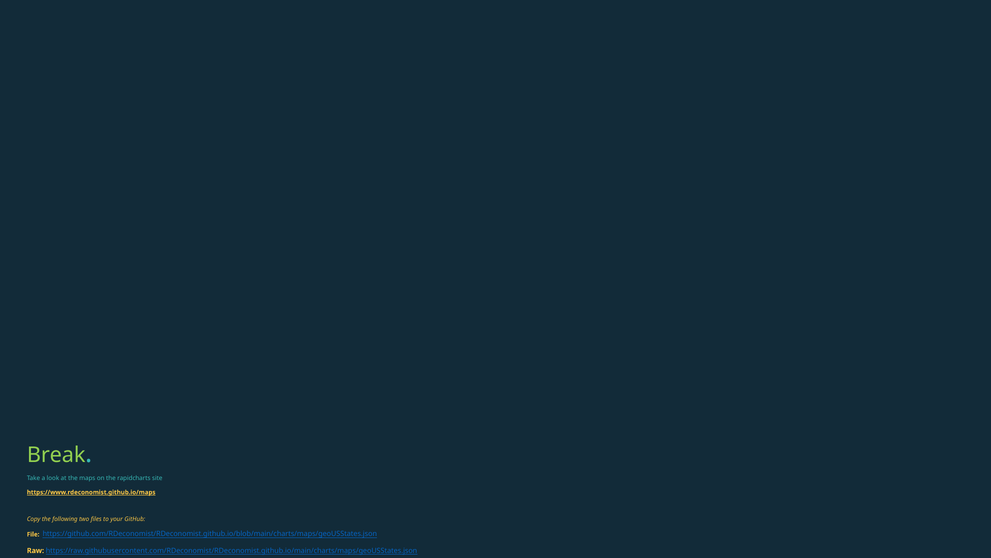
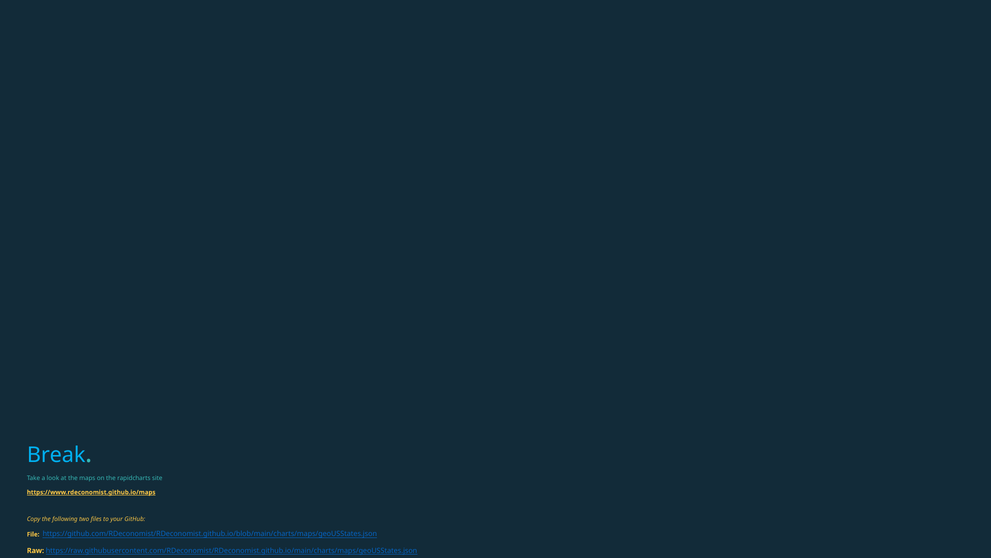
Break colour: light green -> light blue (56, 455)
